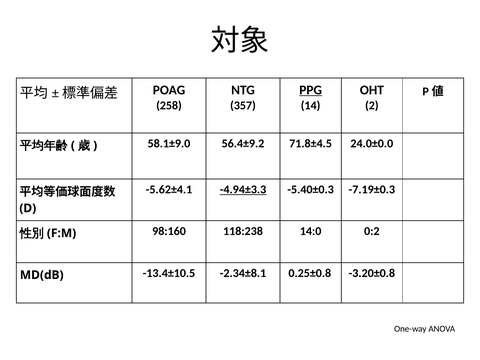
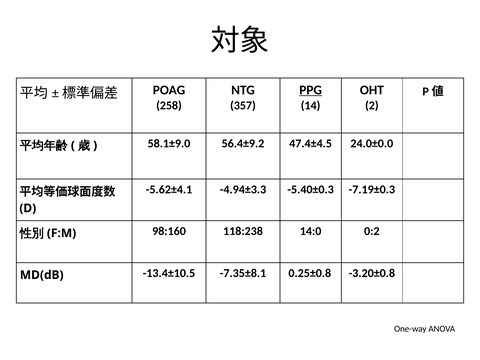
71.8±4.5: 71.8±4.5 -> 47.4±4.5 (311, 144)
-4.94±3.3 underline: present -> none (243, 189)
-2.34±8.1: -2.34±8.1 -> -7.35±8.1 (243, 273)
